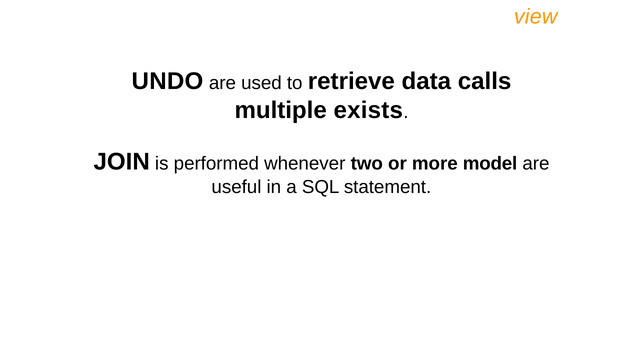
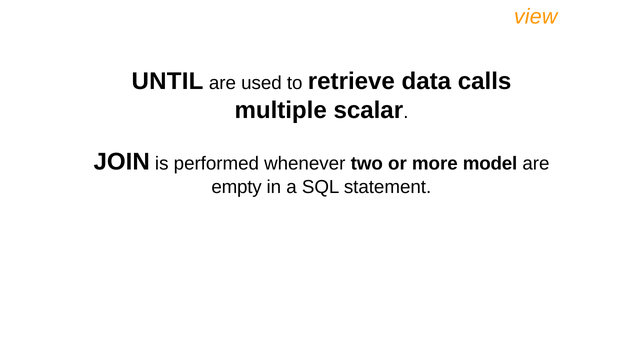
UNDO: UNDO -> UNTIL (167, 81)
exists: exists -> scalar (368, 110)
useful: useful -> empty (237, 187)
